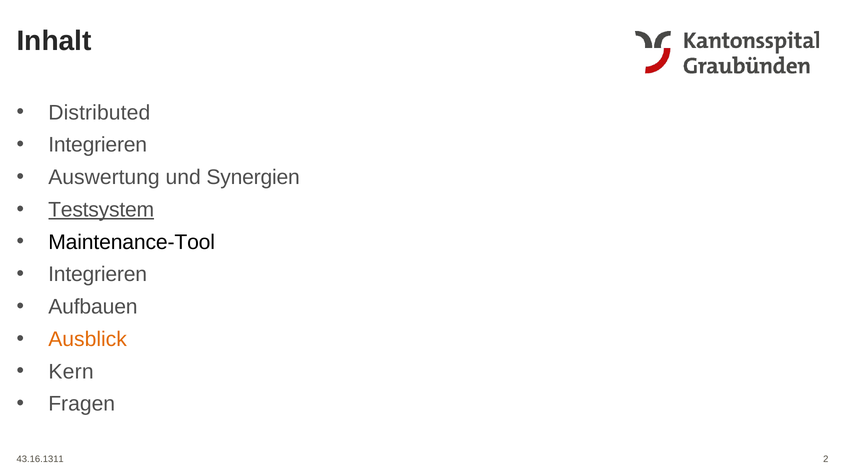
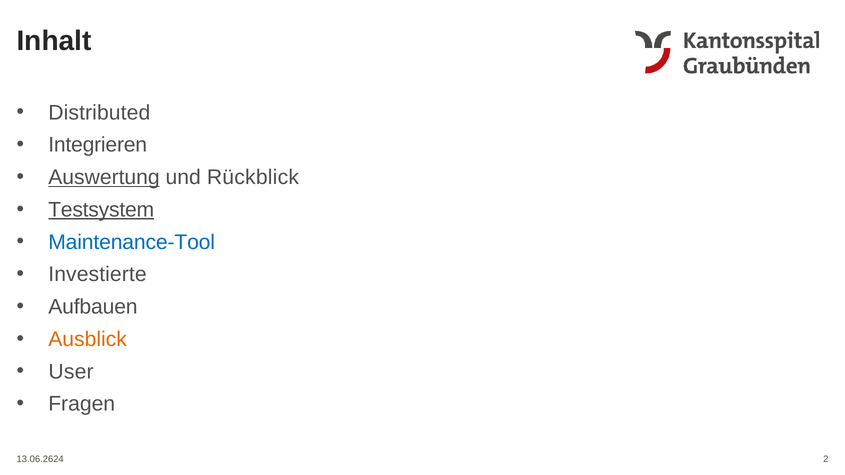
Auswertung underline: none -> present (104, 177)
Synergien: Synergien -> Rückblick (253, 177)
Maintenance-Tool colour: black -> blue (132, 242)
Integrieren: Integrieren -> Investierte (97, 275)
Kern: Kern -> User (71, 372)
43.16.1311: 43.16.1311 -> 13.06.2624 (40, 460)
